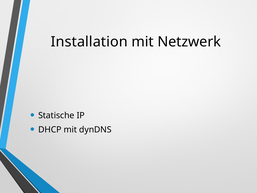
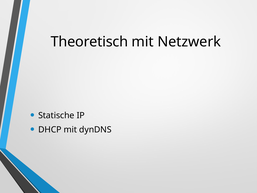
Installation: Installation -> Theoretisch (89, 42)
